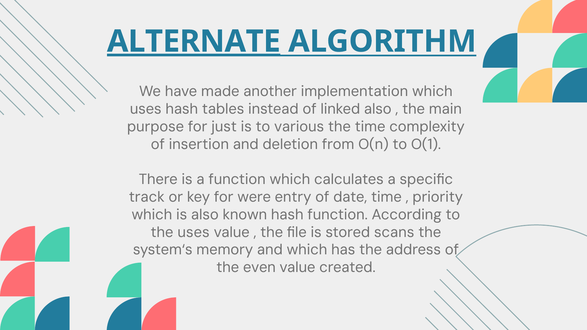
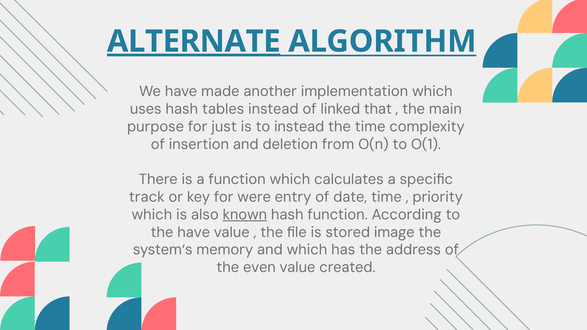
linked also: also -> that (378, 109)
to various: various -> instead (299, 127)
known underline: none -> present (245, 215)
the uses: uses -> have (194, 232)
scans: scans -> image (394, 232)
